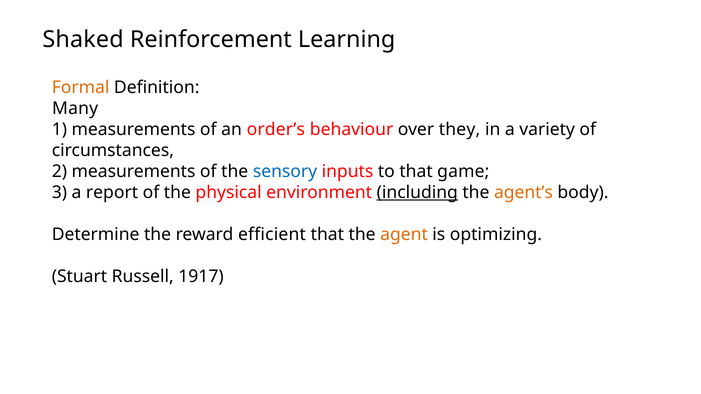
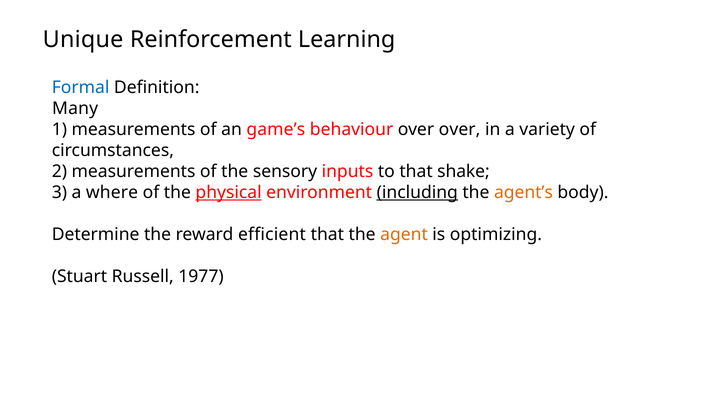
Shaked: Shaked -> Unique (83, 39)
Formal colour: orange -> blue (81, 87)
order’s: order’s -> game’s (276, 129)
over they: they -> over (460, 129)
sensory colour: blue -> black (285, 171)
game: game -> shake (463, 171)
report: report -> where (112, 193)
physical underline: none -> present (229, 193)
1917: 1917 -> 1977 (201, 277)
